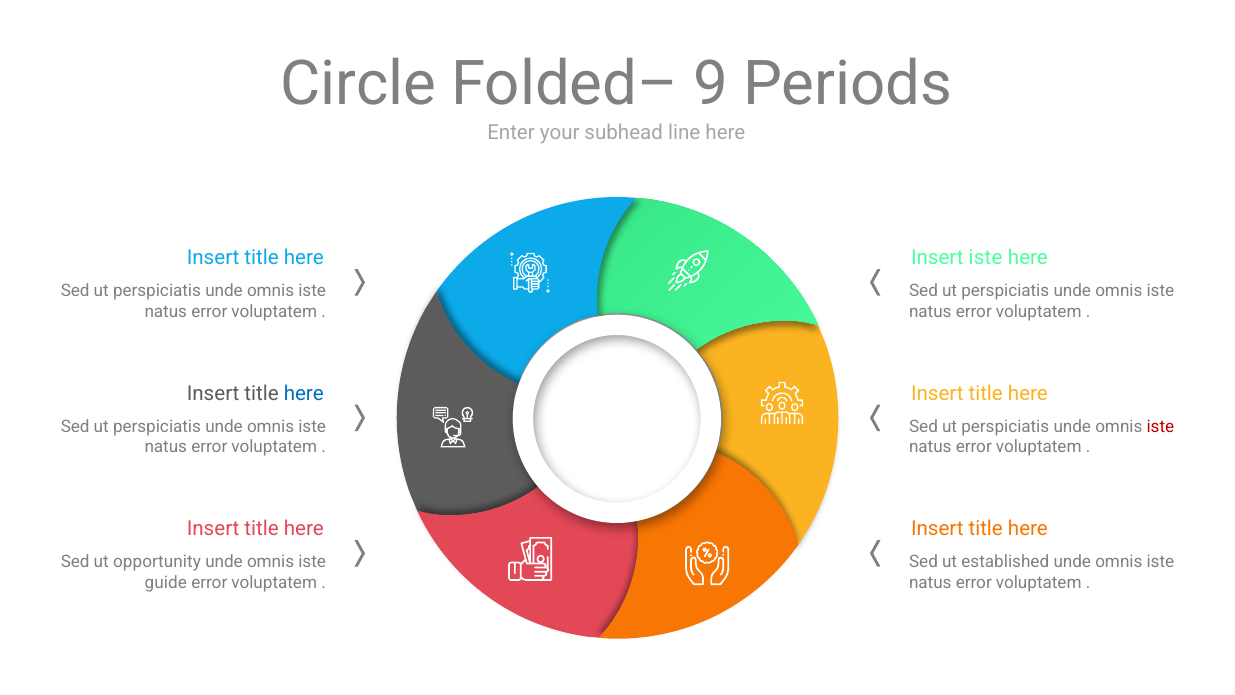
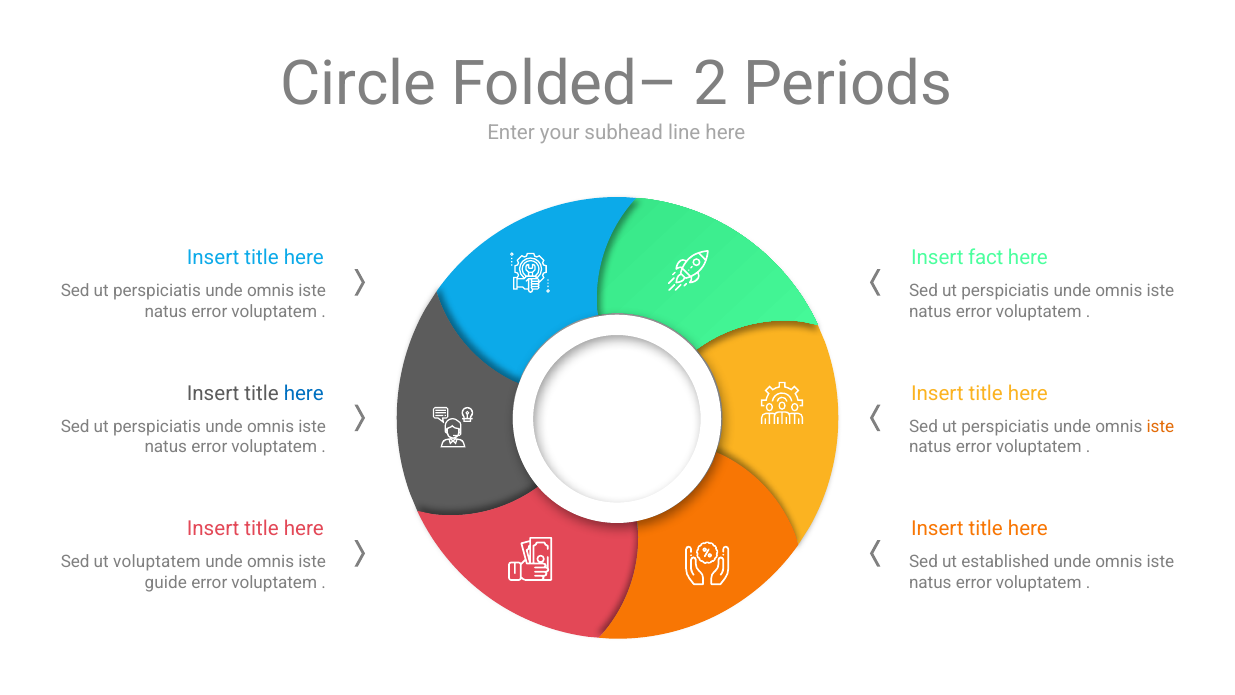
9: 9 -> 2 (711, 84)
Insert iste: iste -> fact (986, 258)
iste colour: red -> orange (1160, 426)
ut opportunity: opportunity -> voluptatem (157, 562)
